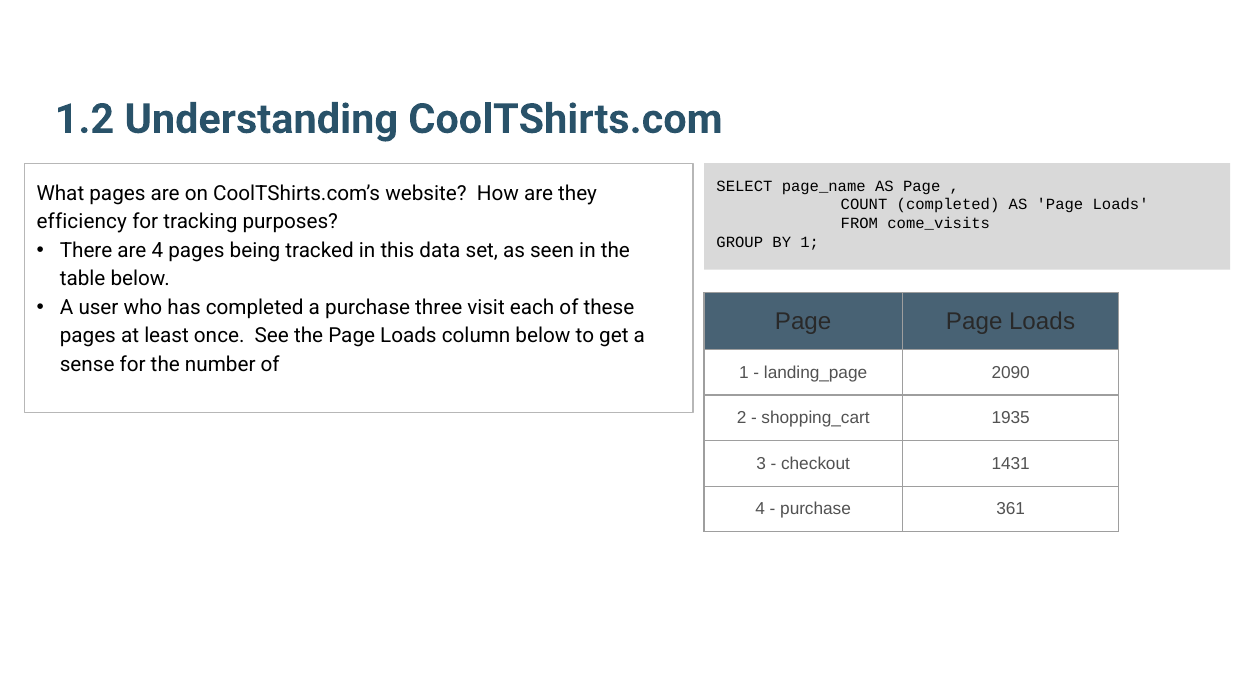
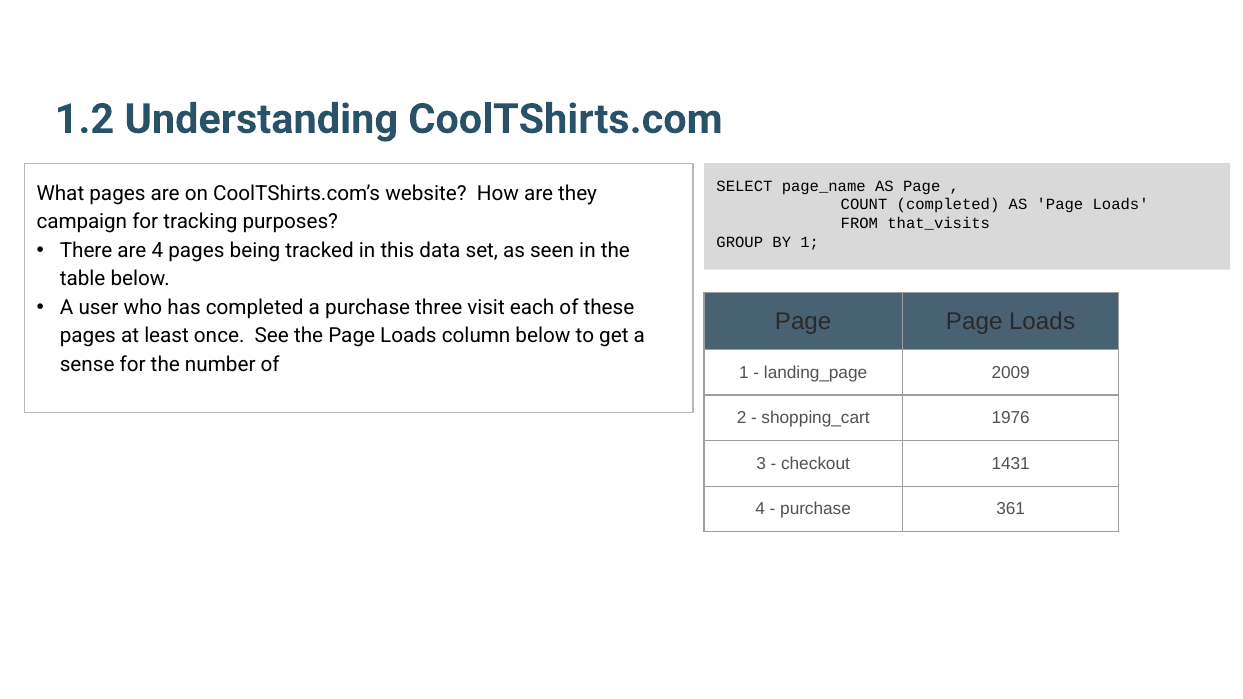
efficiency: efficiency -> campaign (82, 222)
come_visits: come_visits -> that_visits (939, 223)
2090: 2090 -> 2009 (1011, 373)
1935: 1935 -> 1976 (1011, 418)
